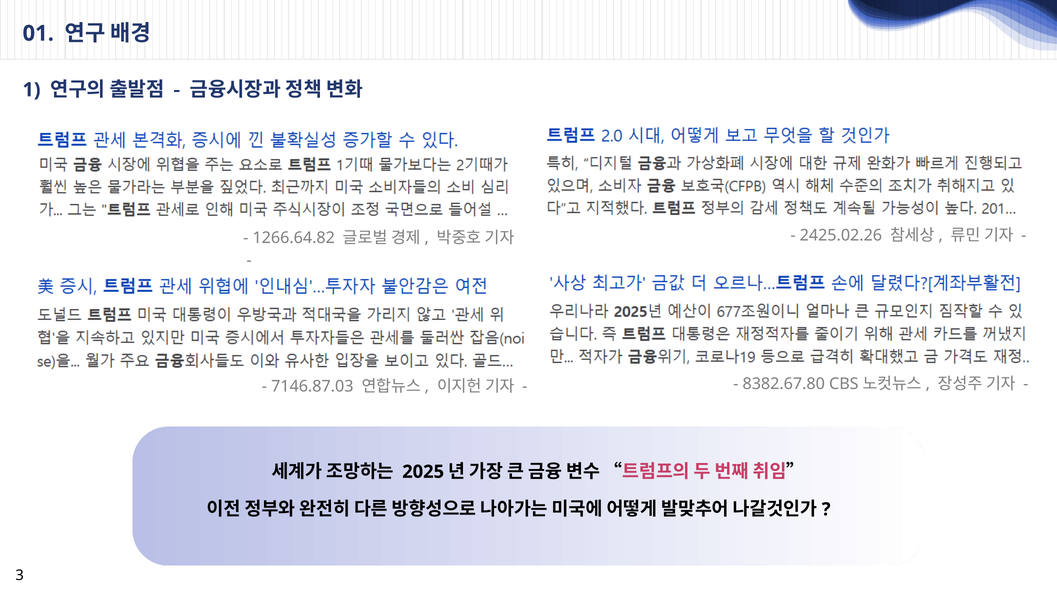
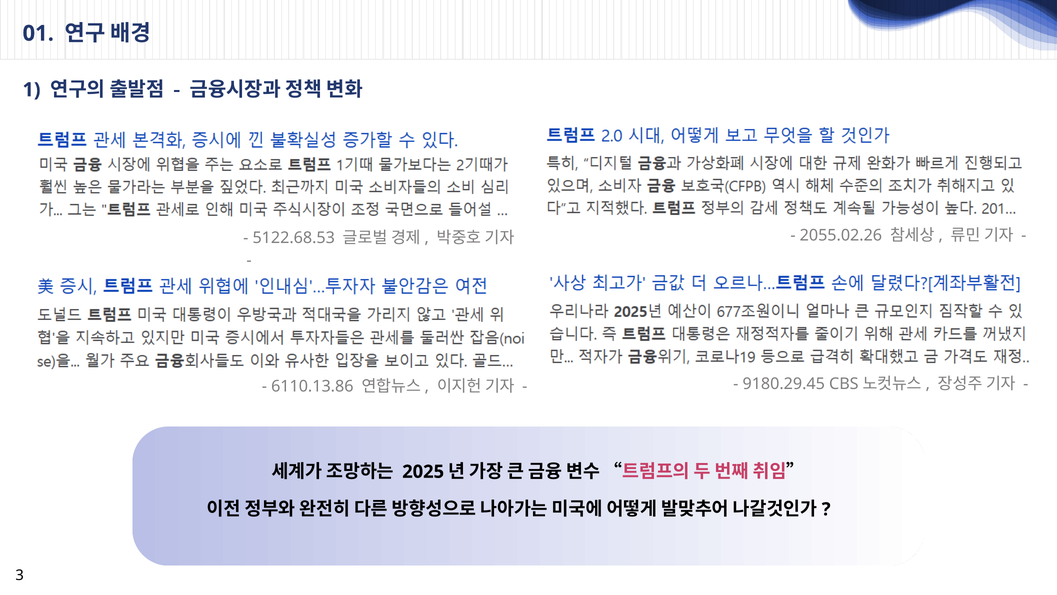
2425.02.26: 2425.02.26 -> 2055.02.26 (841, 235)
1266.64.82: 1266.64.82 -> 5122.68.53 (294, 238)
8382.67.80: 8382.67.80 -> 9180.29.45 (784, 384)
7146.87.03: 7146.87.03 -> 6110.13.86 (312, 386)
